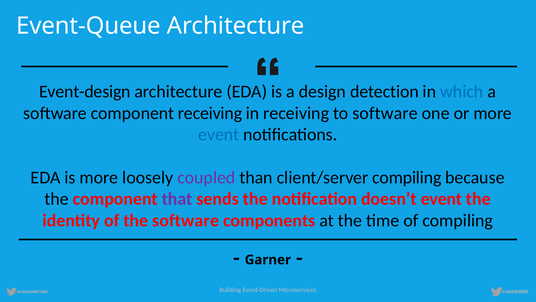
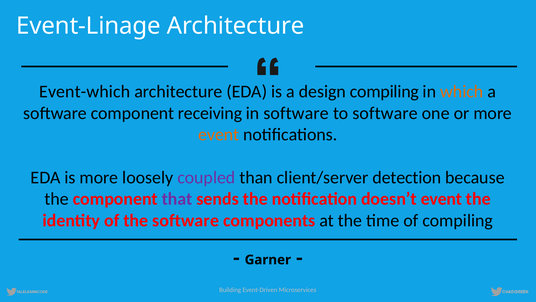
Event-Queue: Event-Queue -> Event-Linage (88, 26)
Event-design: Event-design -> Event-which (85, 92)
design detection: detection -> compiling (384, 92)
which colour: blue -> orange (462, 92)
in receiving: receiving -> software (296, 113)
event colour: blue -> orange (219, 134)
client/server compiling: compiling -> detection (407, 177)
